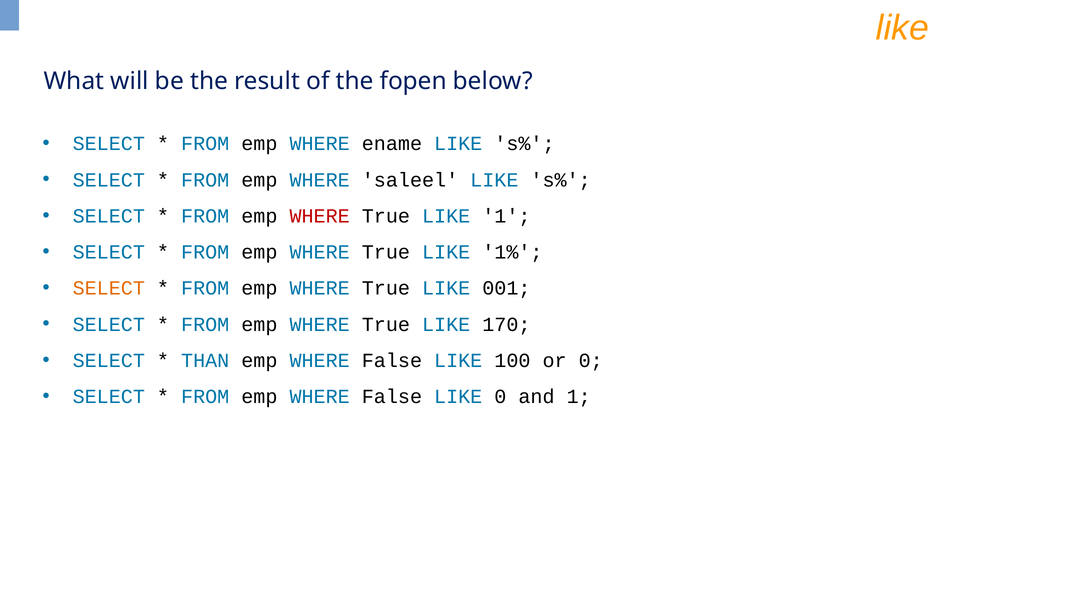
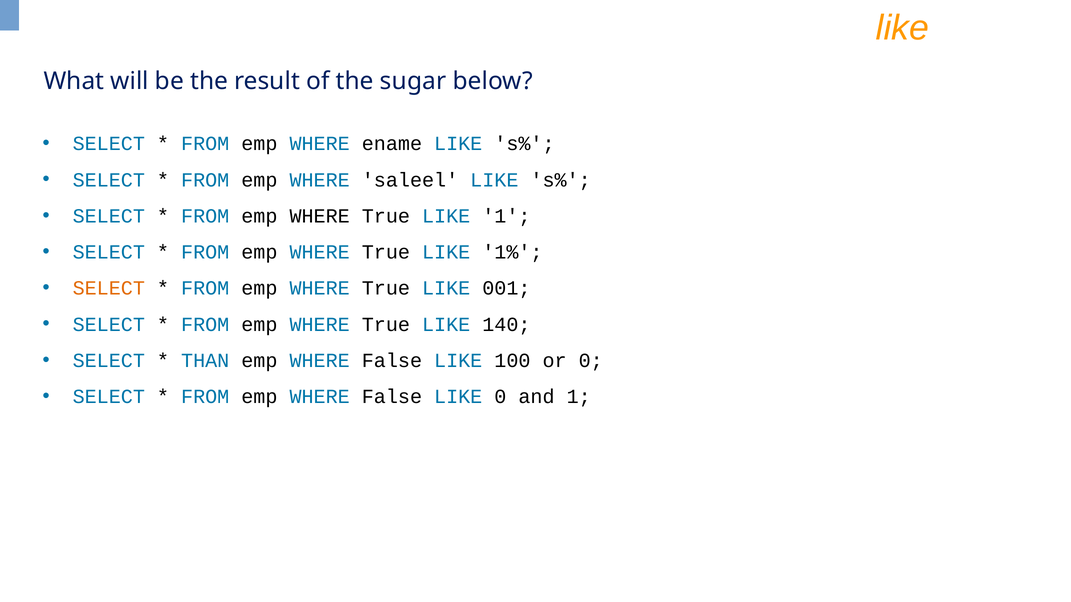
fopen: fopen -> sugar (413, 81)
WHERE colour: red -> black (320, 216)
170: 170 -> 140 (506, 325)
